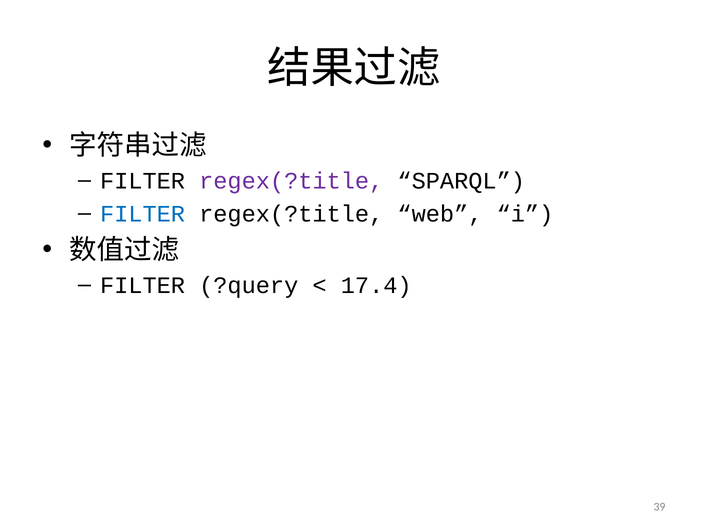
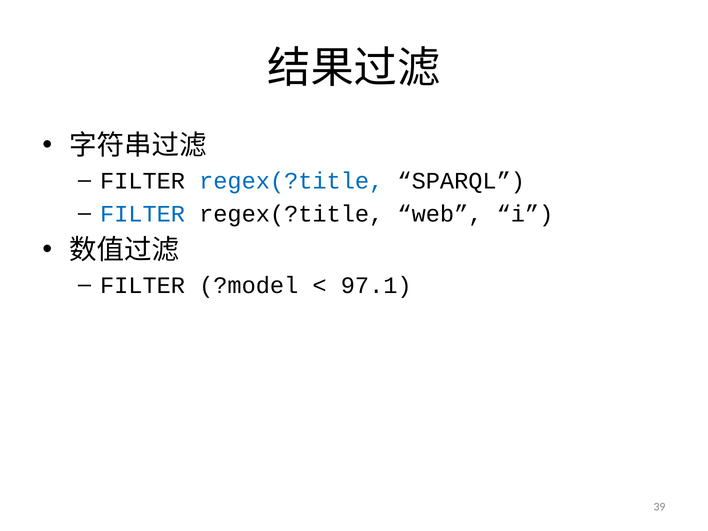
regex(?title colour: purple -> blue (291, 181)
?query: ?query -> ?model (249, 285)
17.4: 17.4 -> 97.1 (376, 285)
